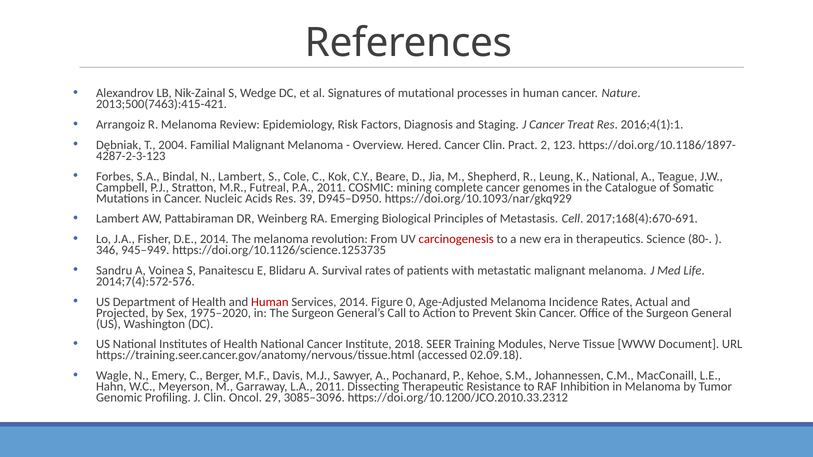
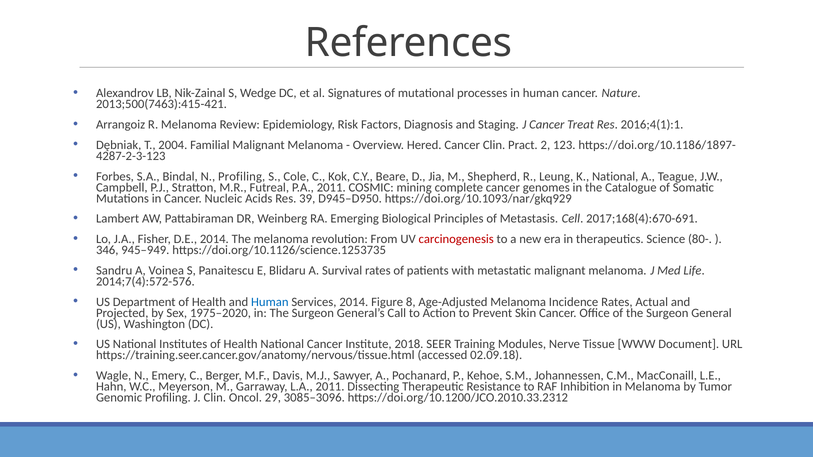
N Lambert: Lambert -> Profiling (242, 177)
Human colour: red -> blue (270, 302)
0: 0 -> 8 (411, 302)
